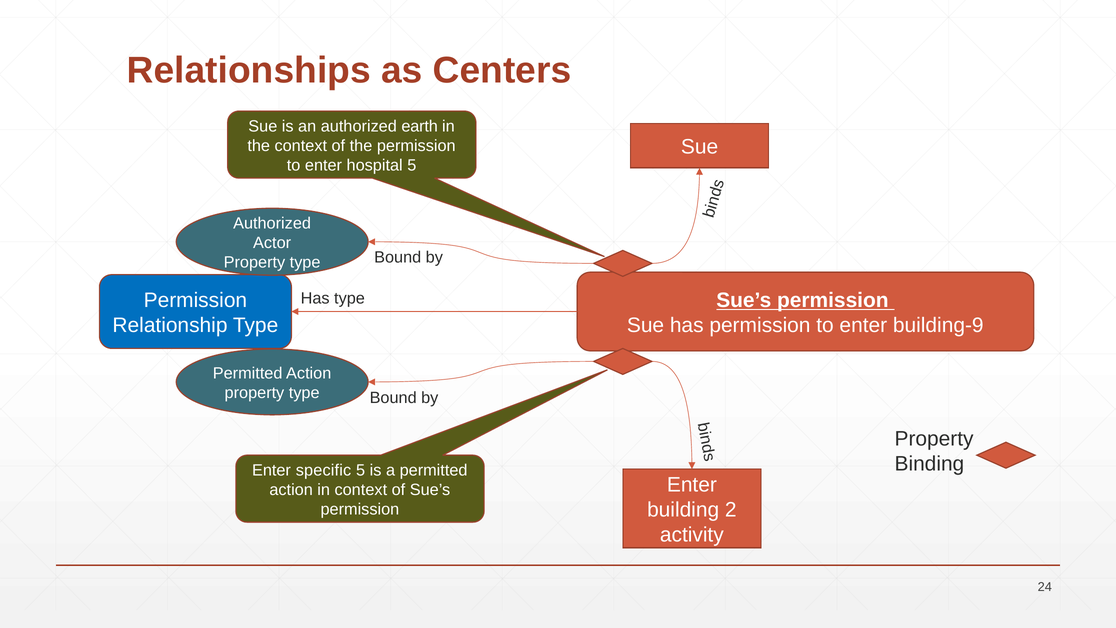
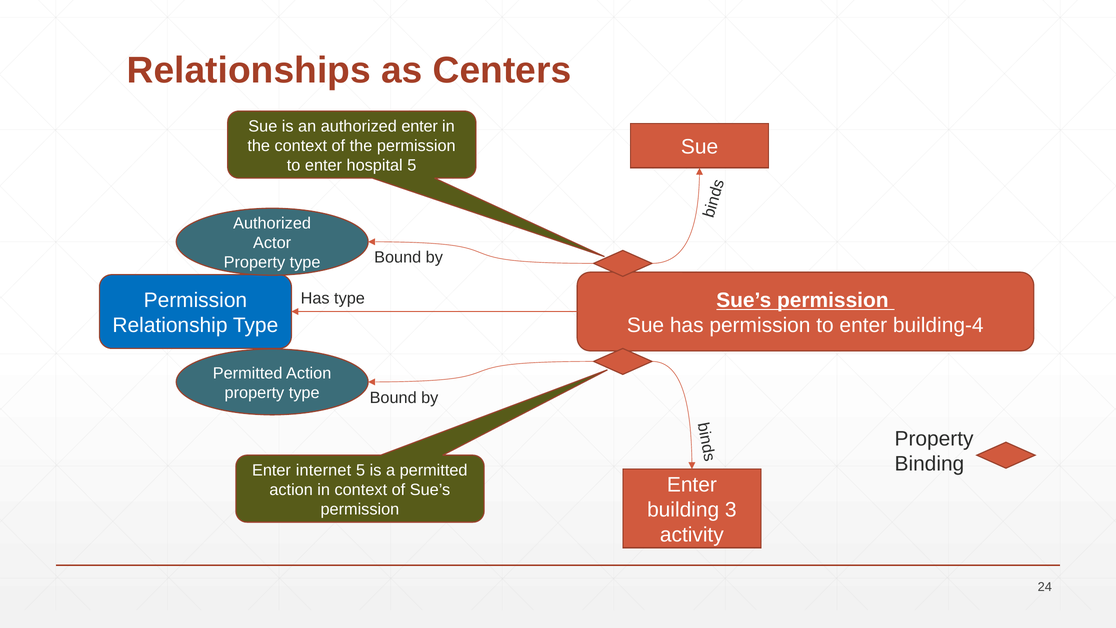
authorized earth: earth -> enter (420, 126)
building-9: building-9 -> building-4 (938, 325)
specific: specific -> internet (323, 470)
2: 2 -> 3 (731, 510)
